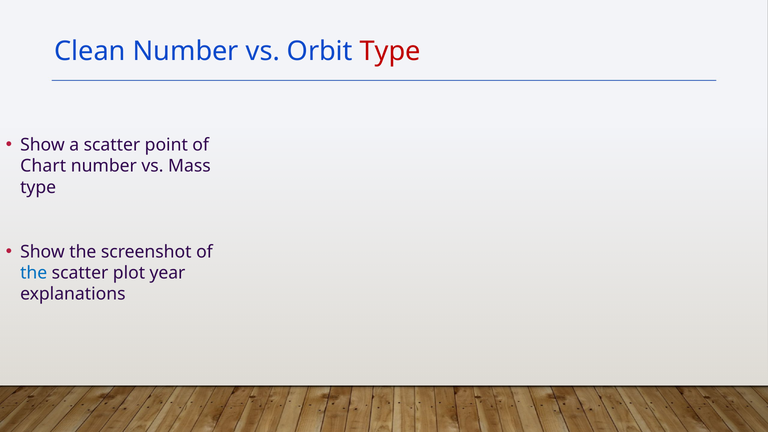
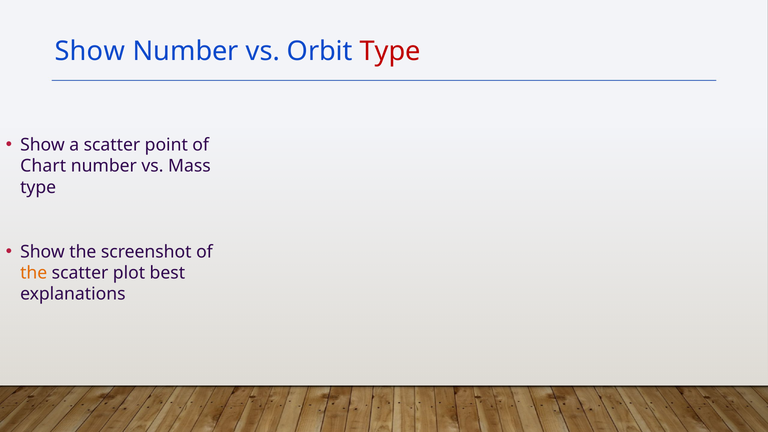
Clean: Clean -> Show (90, 51)
the colour: blue -> orange (34, 273)
year: year -> best (167, 273)
